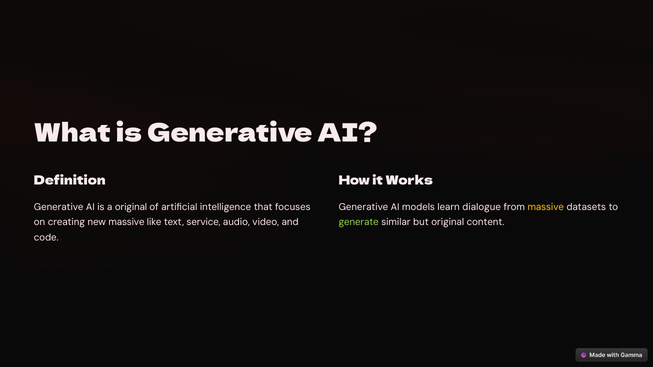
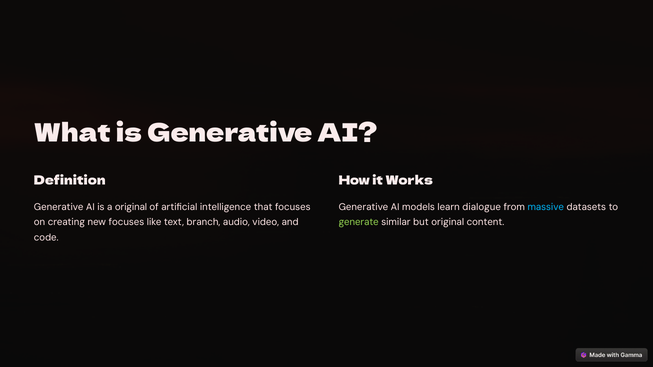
massive colour: yellow -> light blue (546, 207)
new massive: massive -> focuses (126, 222)
service: service -> branch (203, 222)
